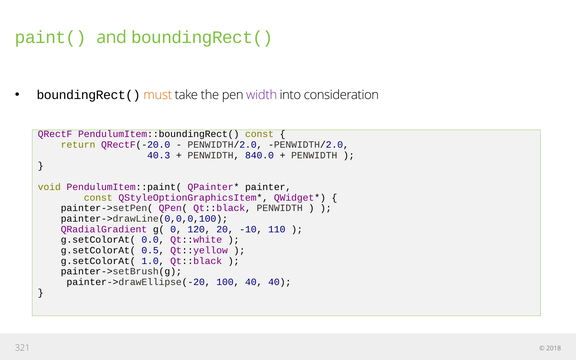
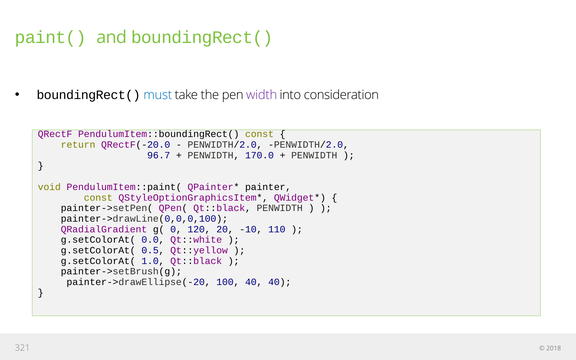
must colour: orange -> blue (158, 95)
40.3: 40.3 -> 96.7 (159, 155)
840.0: 840.0 -> 170.0 (260, 155)
